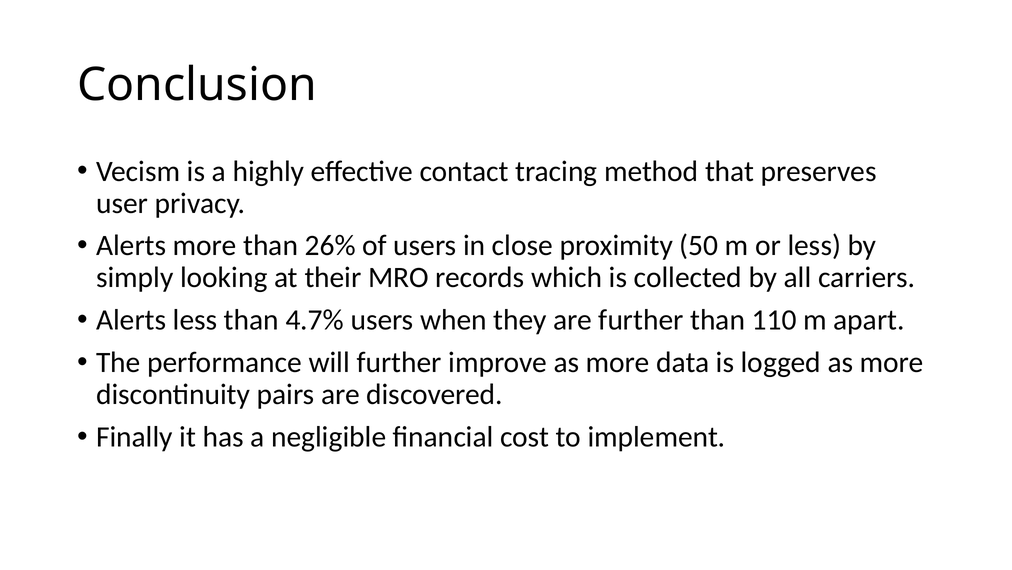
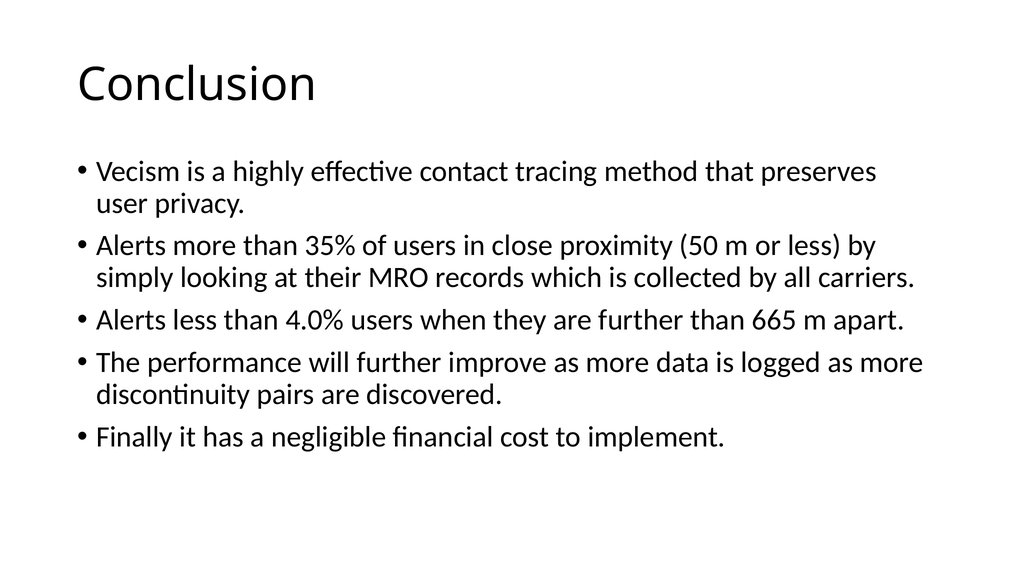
26%: 26% -> 35% (330, 245)
4.7%: 4.7% -> 4.0% (315, 320)
110: 110 -> 665 (774, 320)
